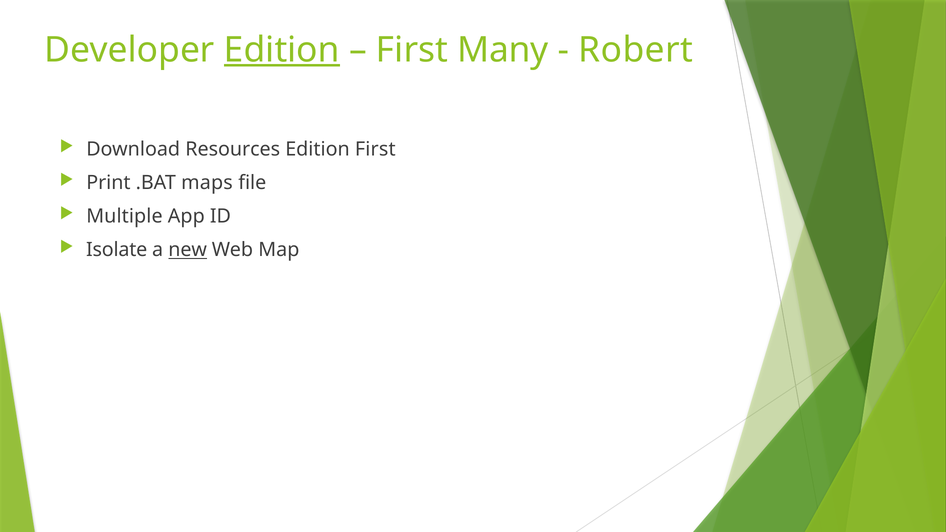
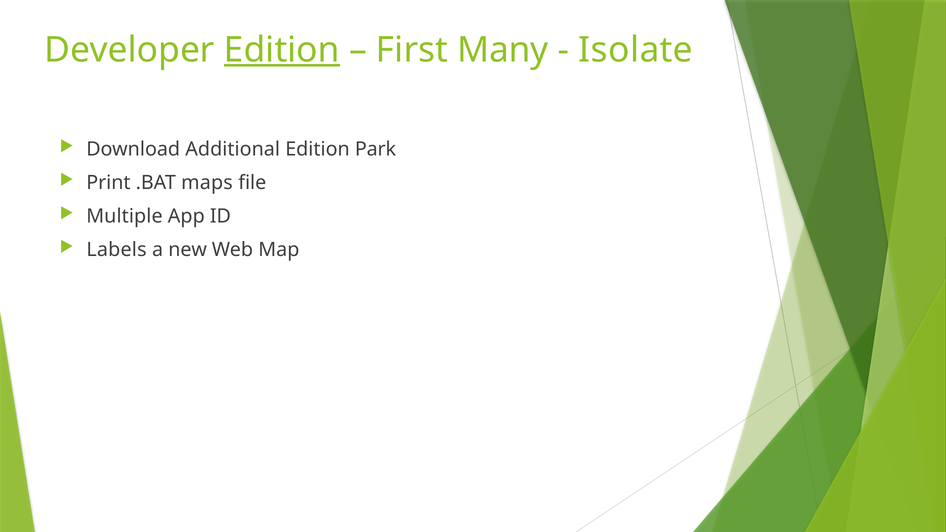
Robert: Robert -> Isolate (636, 50)
Resources: Resources -> Additional (233, 149)
Edition First: First -> Park (375, 149)
Isolate: Isolate -> Labels (116, 250)
new underline: present -> none (188, 250)
